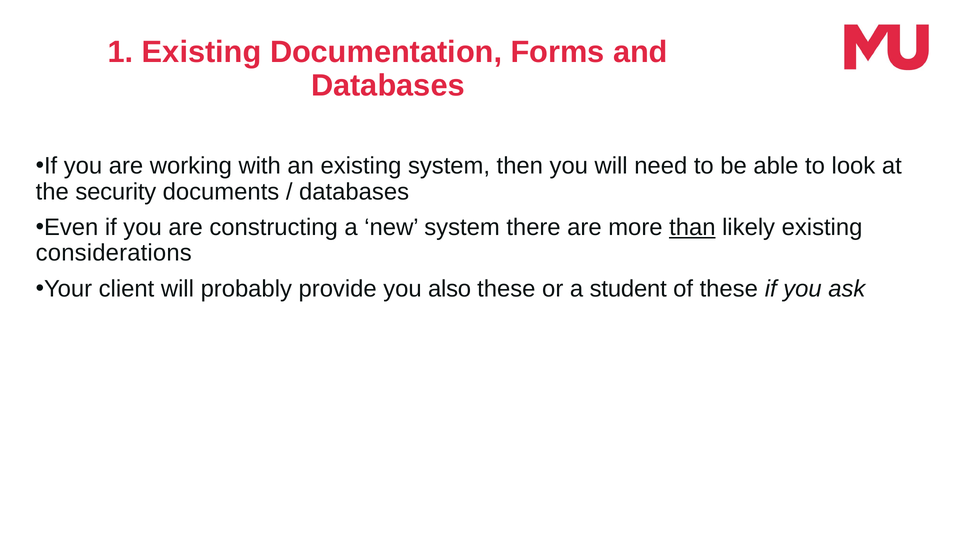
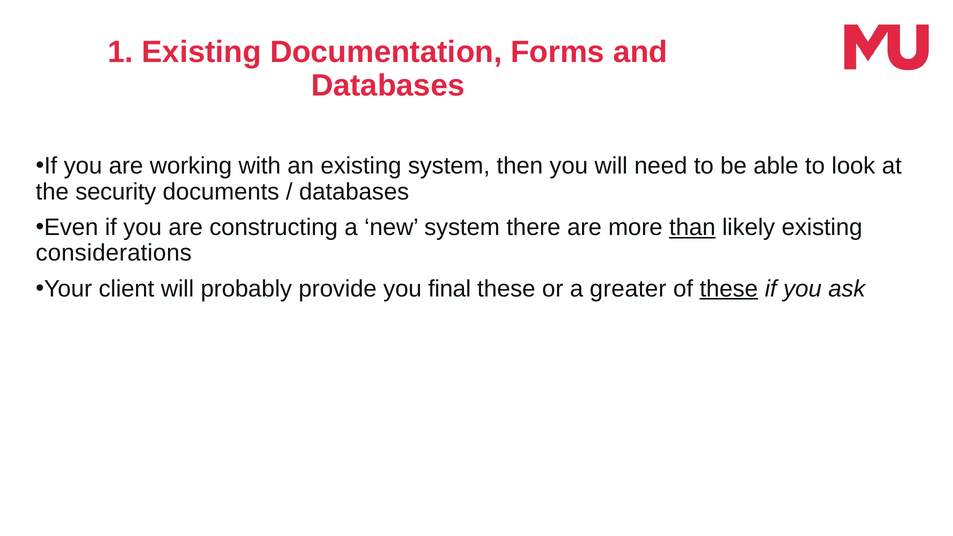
also: also -> final (450, 289)
student: student -> greater (628, 289)
these underline: none -> present (729, 289)
